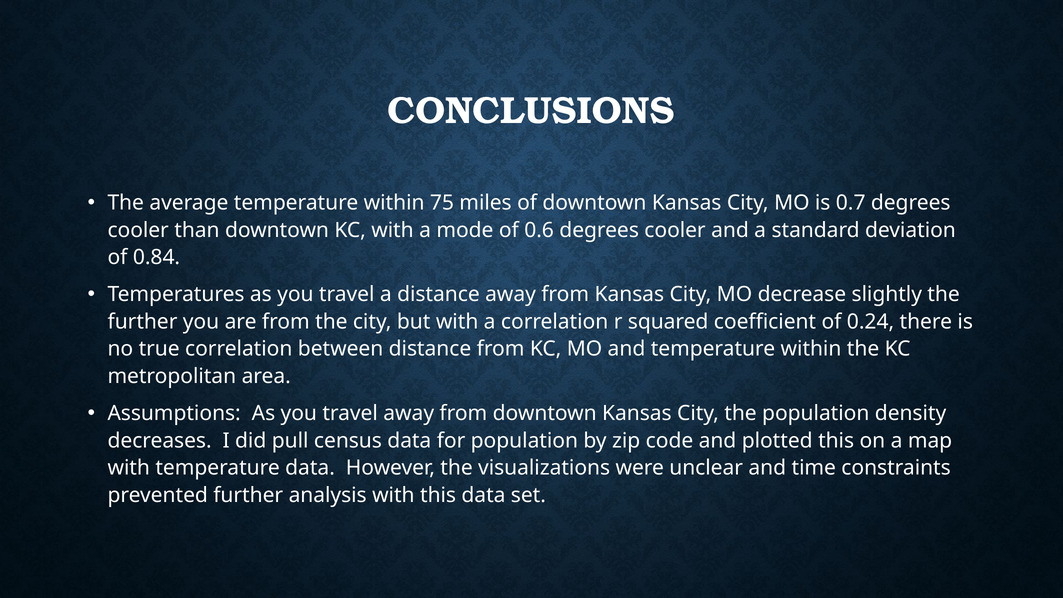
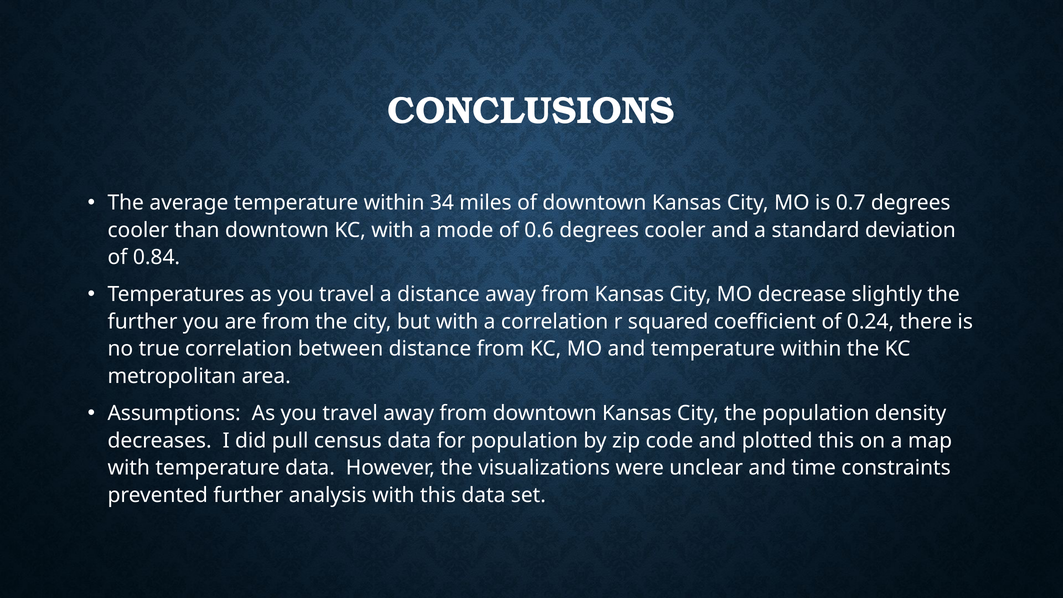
75: 75 -> 34 (442, 203)
